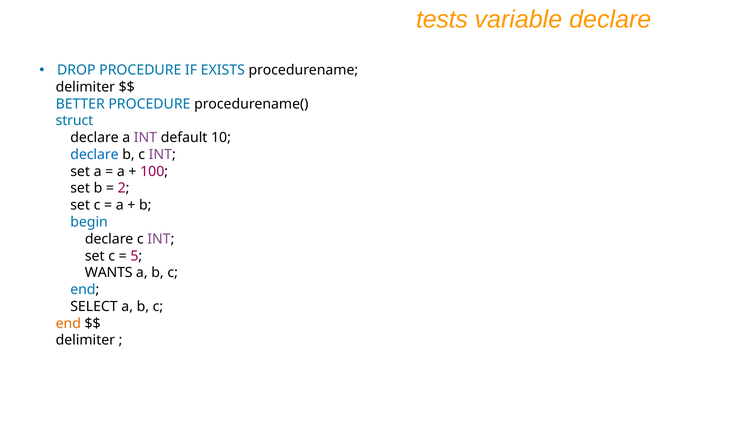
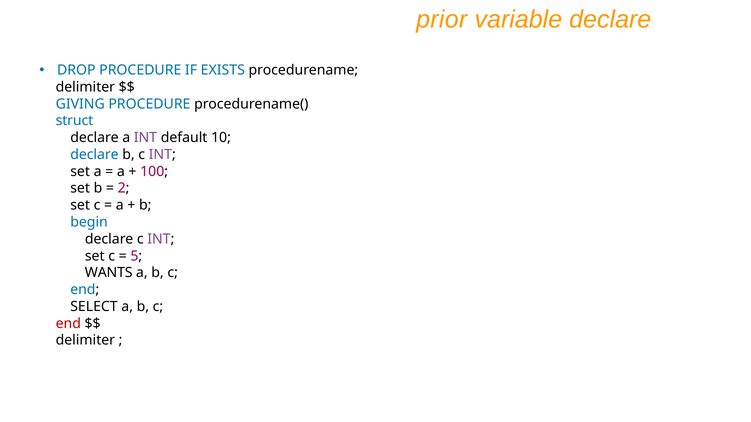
tests: tests -> prior (442, 20)
BETTER: BETTER -> GIVING (80, 104)
end colour: orange -> red (68, 324)
